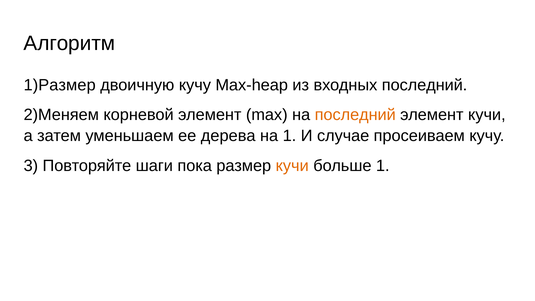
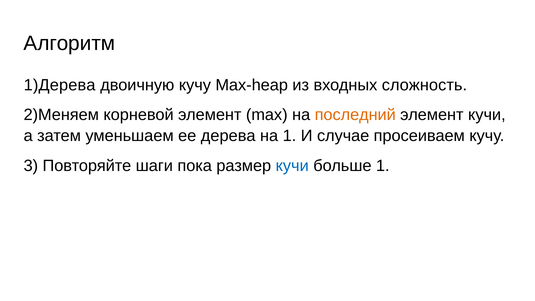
1)Размер: 1)Размер -> 1)Дерева (60, 85)
входных последний: последний -> сложность (424, 85)
кучи colour: orange -> blue (292, 166)
